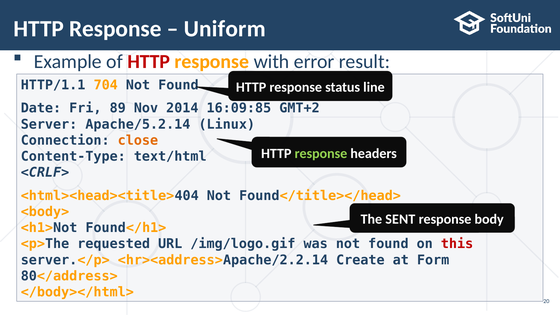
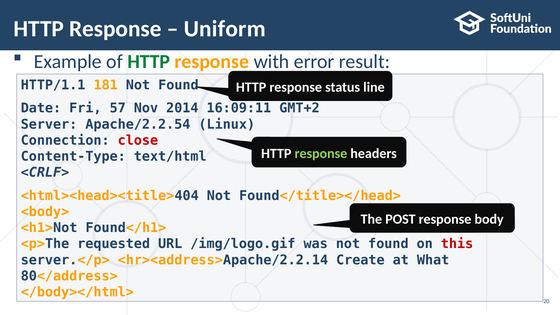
HTTP colour: red -> green (149, 62)
704: 704 -> 181 (106, 85)
89: 89 -> 57 (118, 108)
16:09:85: 16:09:85 -> 16:09:11 (239, 108)
Apache/5.2.14: Apache/5.2.14 -> Apache/2.2.54 (138, 124)
close colour: orange -> red (138, 140)
SENT: SENT -> POST (400, 219)
Form: Form -> What (433, 260)
